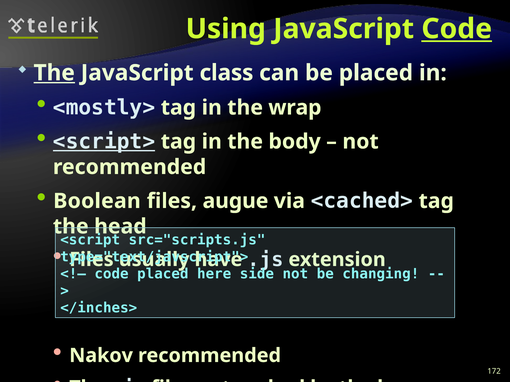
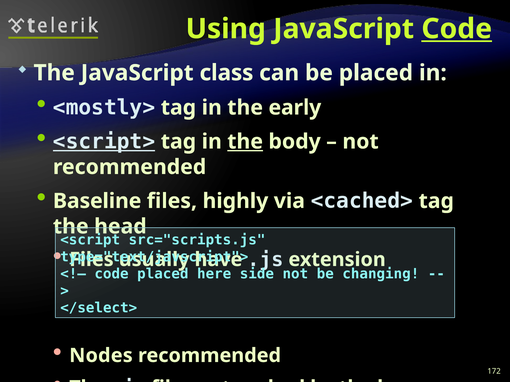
The underline: present -> none (54, 73)
wrap: wrap -> early (295, 108)
the underline: none -> present (245, 142)
Boolean: Boolean -> Baseline (97, 201)
augue: augue -> highly (235, 201)
</inches>: </inches> -> </select> (99, 308)
Nakov: Nakov -> Nodes (101, 356)
